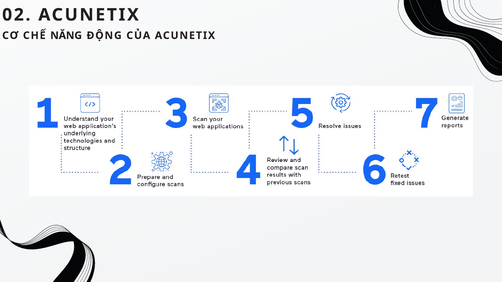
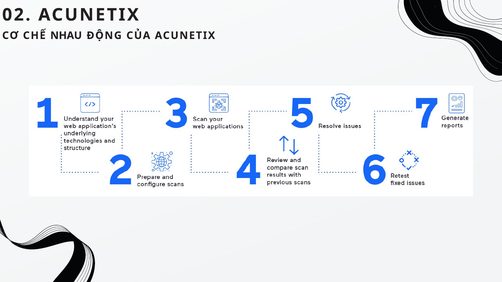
NĂNG: NĂNG -> NHAU (66, 36)
